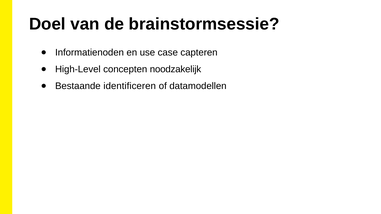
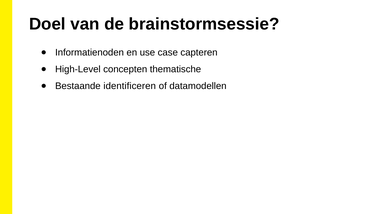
noodzakelijk: noodzakelijk -> thematische (175, 69)
